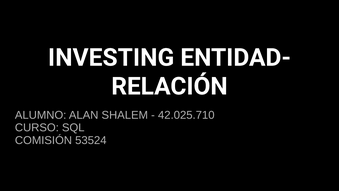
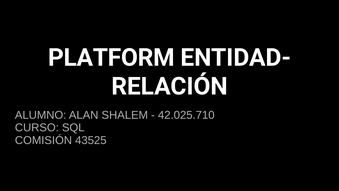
INVESTING: INVESTING -> PLATFORM (111, 58)
53524: 53524 -> 43525 (91, 140)
